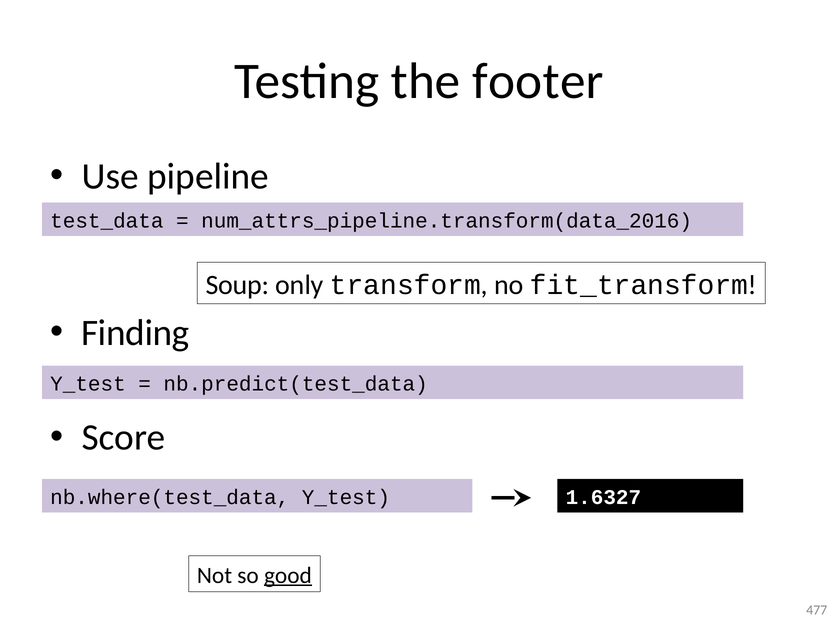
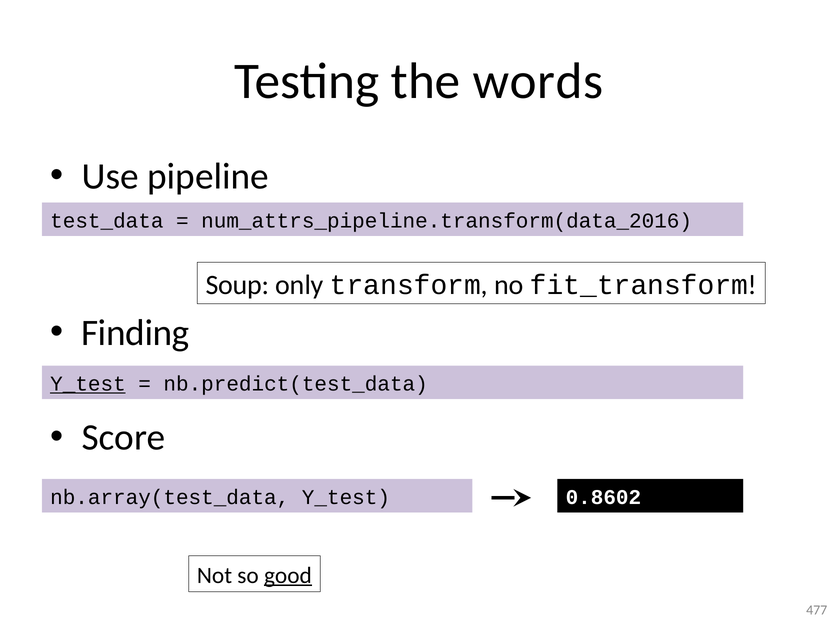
footer: footer -> words (538, 81)
Y_test underline: none -> present (88, 383)
nb.where(test_data: nb.where(test_data -> nb.array(test_data (170, 497)
1.6327: 1.6327 -> 0.8602 (603, 497)
